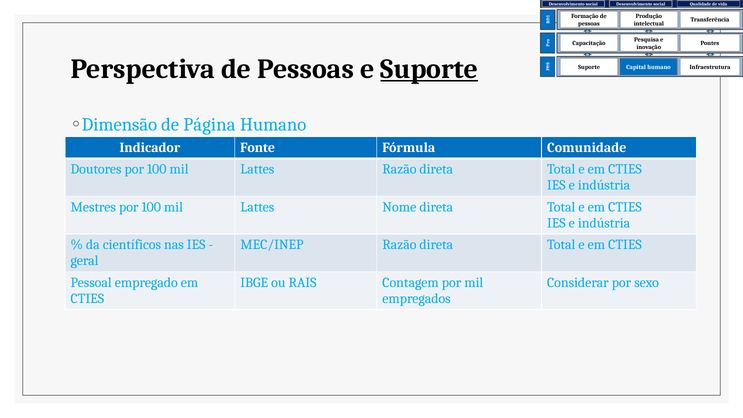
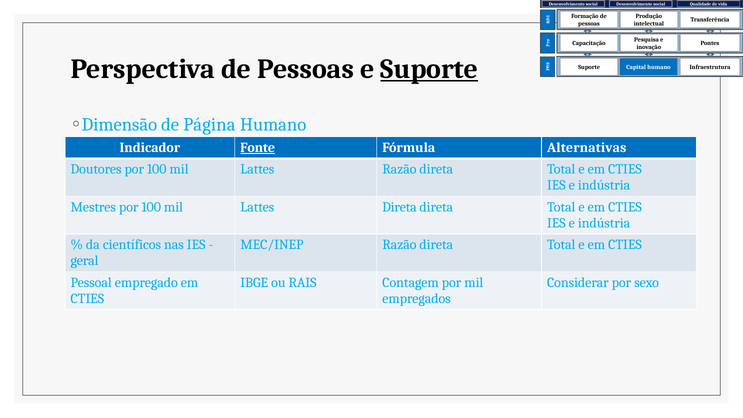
Fonte underline: none -> present (258, 147)
Comunidade: Comunidade -> Alternativas (587, 147)
Lattes Nome: Nome -> Direta (399, 207)
